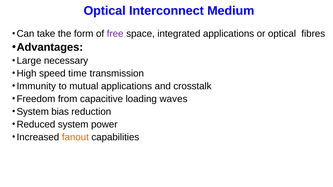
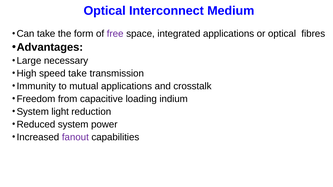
speed time: time -> take (78, 74)
waves: waves -> indium (174, 99)
bias: bias -> light (60, 112)
fanout colour: orange -> purple (75, 137)
